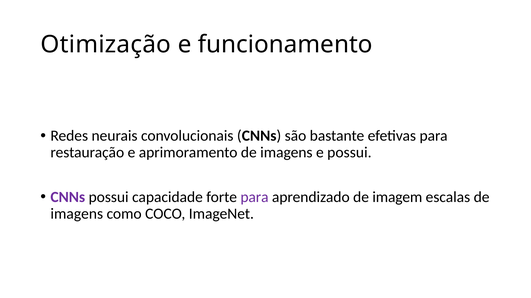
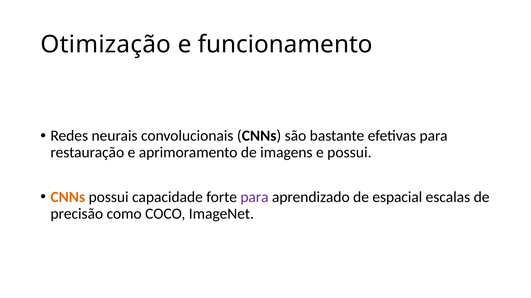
CNNs colour: purple -> orange (68, 197)
imagem: imagem -> espacial (397, 197)
imagens: imagens -> precisão (77, 214)
